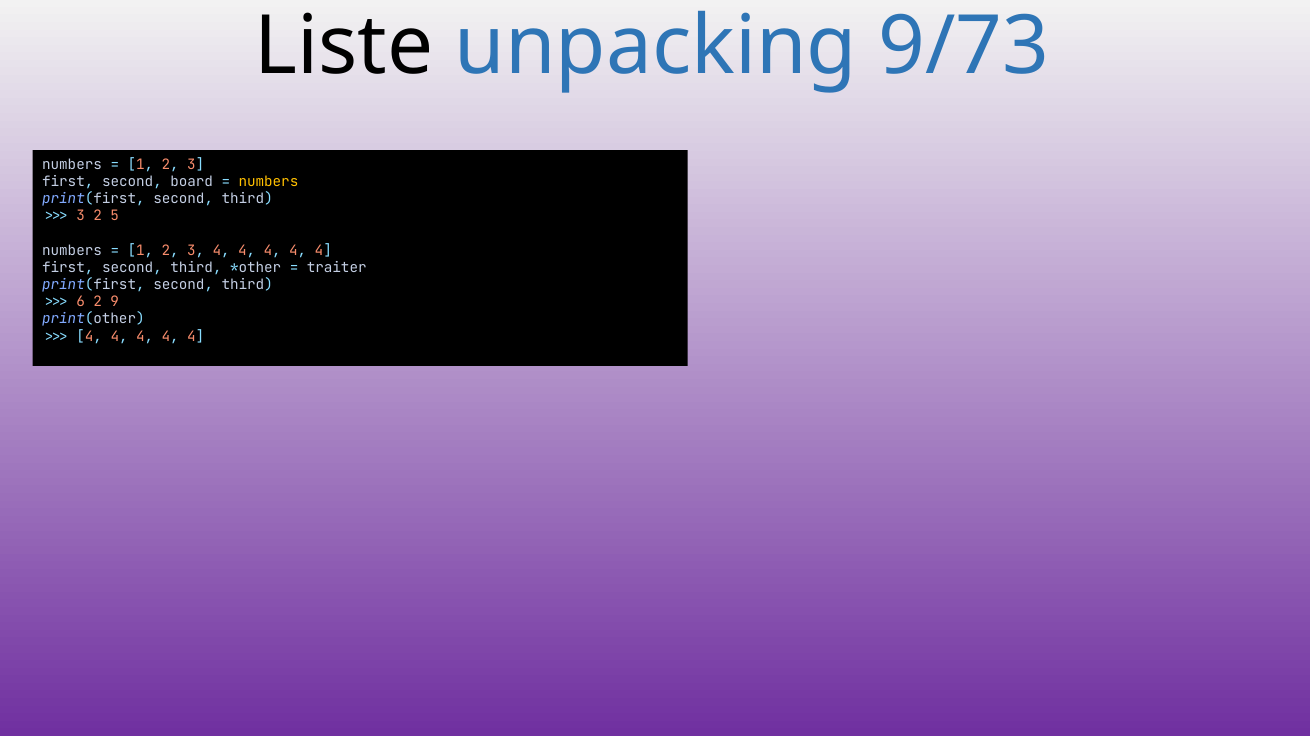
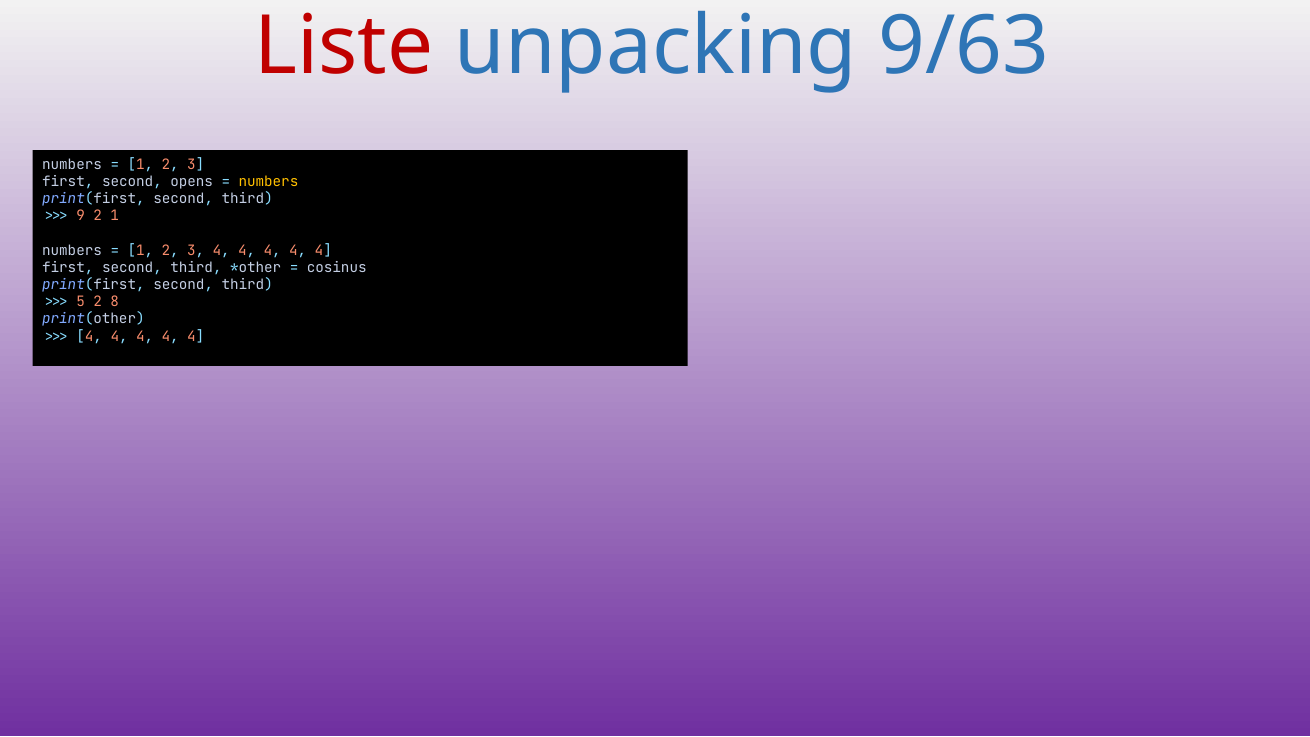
Liste colour: black -> red (344, 47)
9/73: 9/73 -> 9/63 (964, 47)
board: board -> opens (192, 182)
3: 3 -> 9 (81, 216)
2 5: 5 -> 1 (115, 216)
traiter: traiter -> cosinus (337, 268)
6: 6 -> 5 (81, 302)
9: 9 -> 8 (115, 302)
